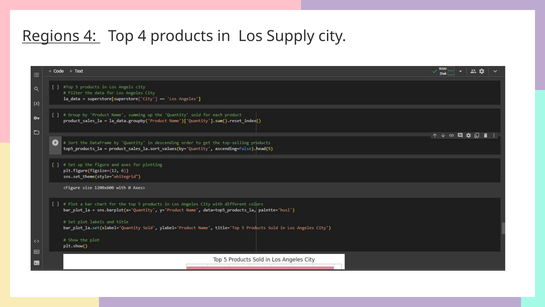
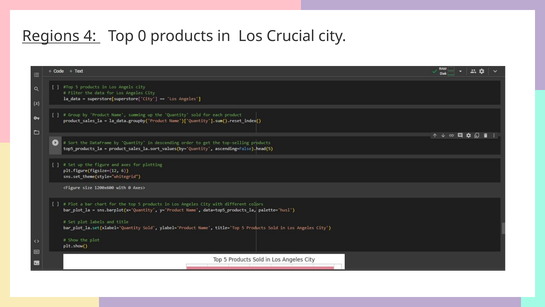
Top 4: 4 -> 0 (142, 36)
Supply: Supply -> Crucial (291, 36)
